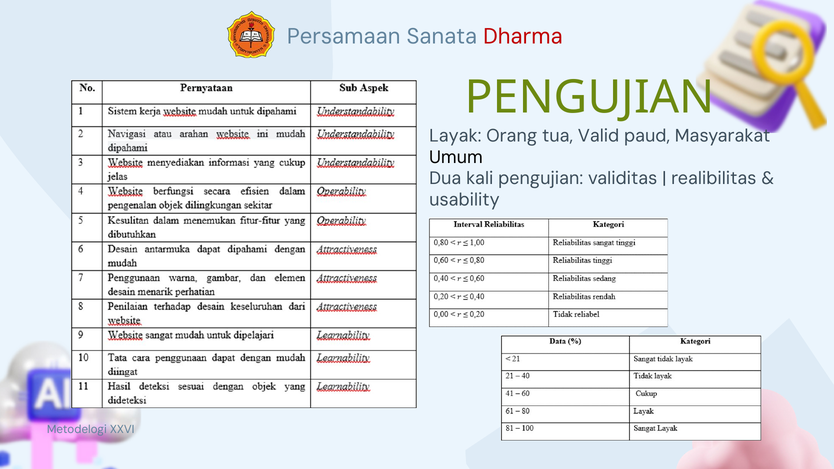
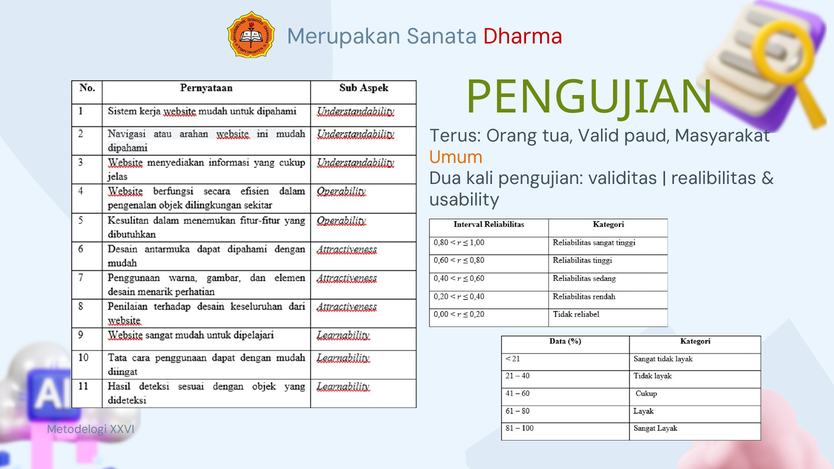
Persamaan: Persamaan -> Merupakan (344, 36)
Layak: Layak -> Terus (455, 136)
Umum colour: black -> orange (456, 157)
